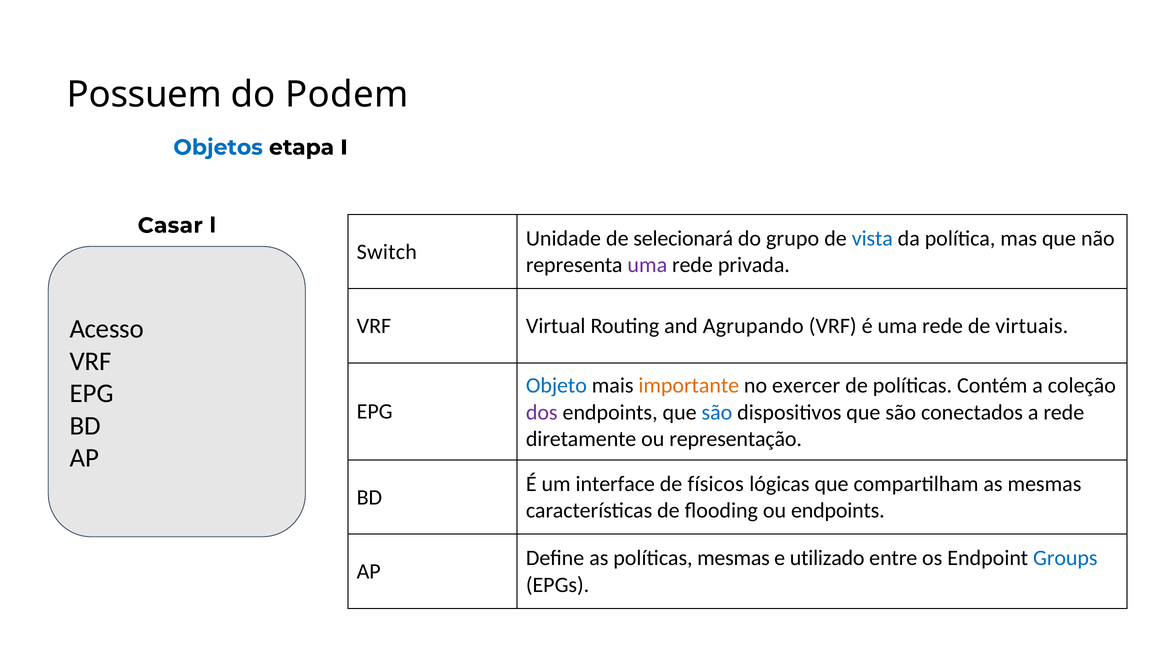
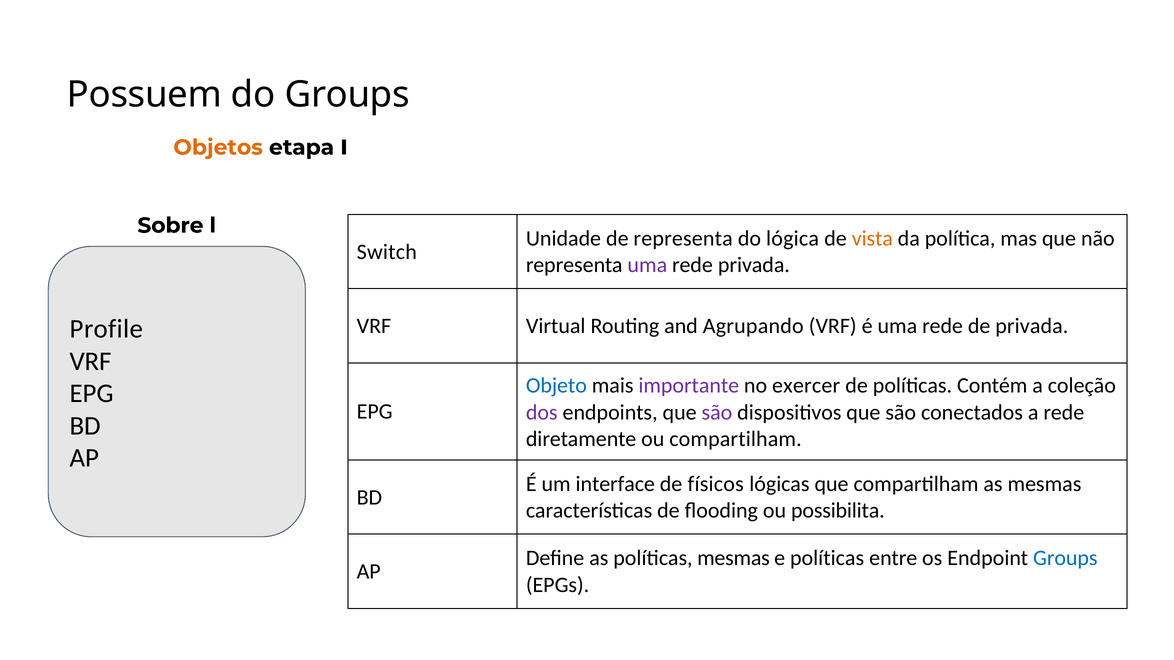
do Podem: Podem -> Groups (347, 95)
Objetos colour: blue -> orange (218, 148)
Casar: Casar -> Sobre (170, 226)
de selecionará: selecionará -> representa (683, 238)
grupo: grupo -> lógica (793, 238)
vista colour: blue -> orange (872, 238)
de virtuais: virtuais -> privada (1032, 326)
Acesso: Acesso -> Profile (106, 329)
importante colour: orange -> purple (689, 386)
são colour: blue -> purple (717, 413)
ou representação: representação -> compartilham (735, 439)
ou endpoints: endpoints -> possibilita (838, 511)
e utilizado: utilizado -> políticas (827, 559)
